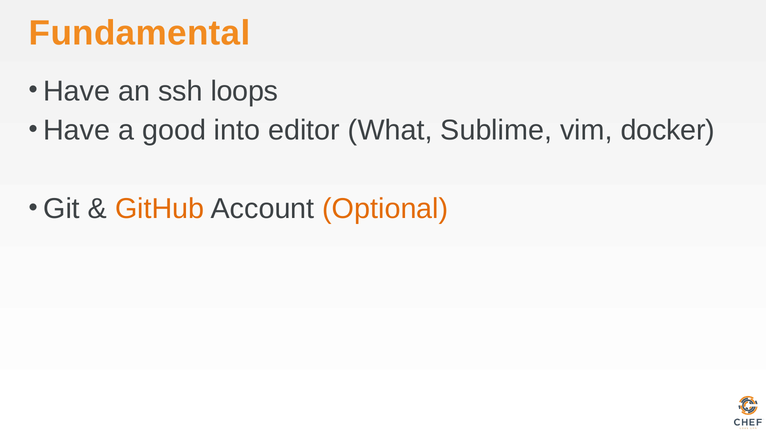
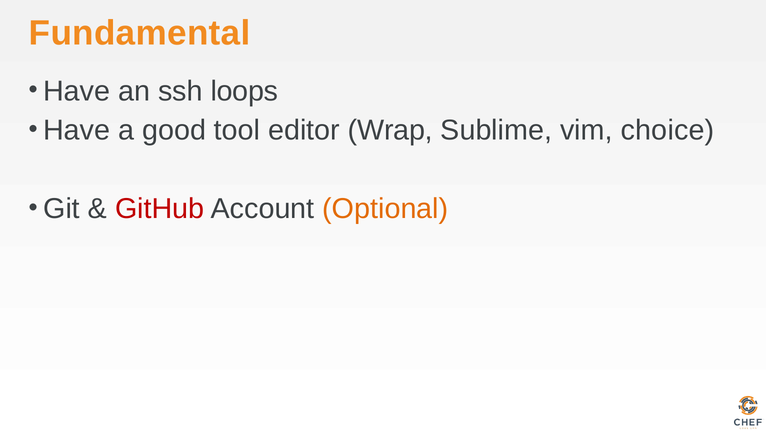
into: into -> tool (237, 130)
What: What -> Wrap (390, 130)
docker: docker -> choice (668, 130)
GitHub colour: orange -> red (160, 209)
